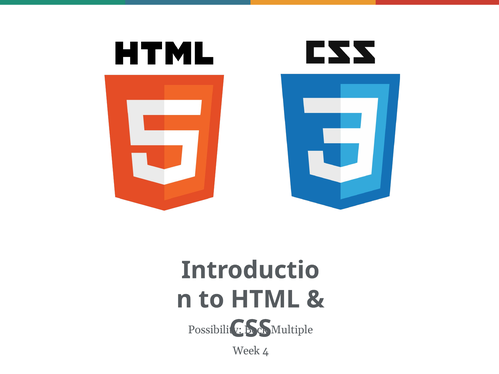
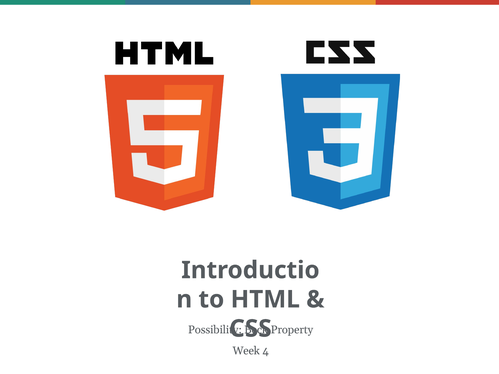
Multiple: Multiple -> Property (292, 330)
